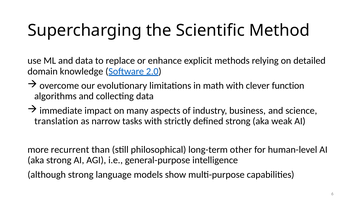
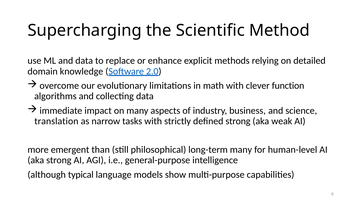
recurrent: recurrent -> emergent (70, 150)
long-term other: other -> many (241, 150)
although strong: strong -> typical (81, 175)
